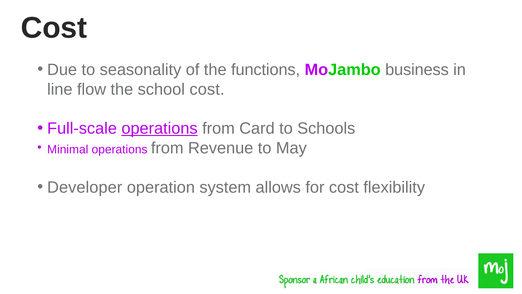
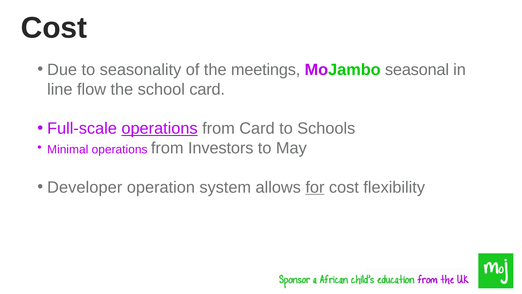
functions: functions -> meetings (266, 70)
business: business -> seasonal (417, 70)
school cost: cost -> card (207, 89)
Revenue: Revenue -> Investors (221, 148)
for underline: none -> present (315, 187)
